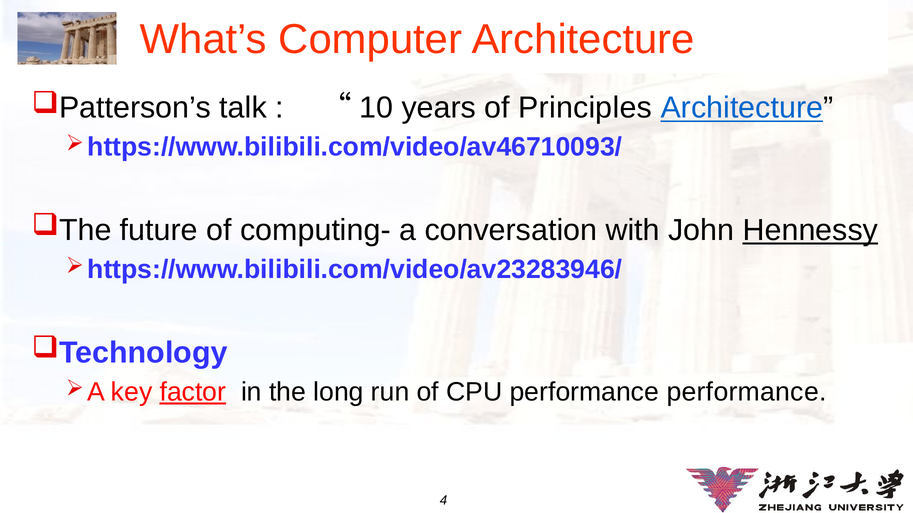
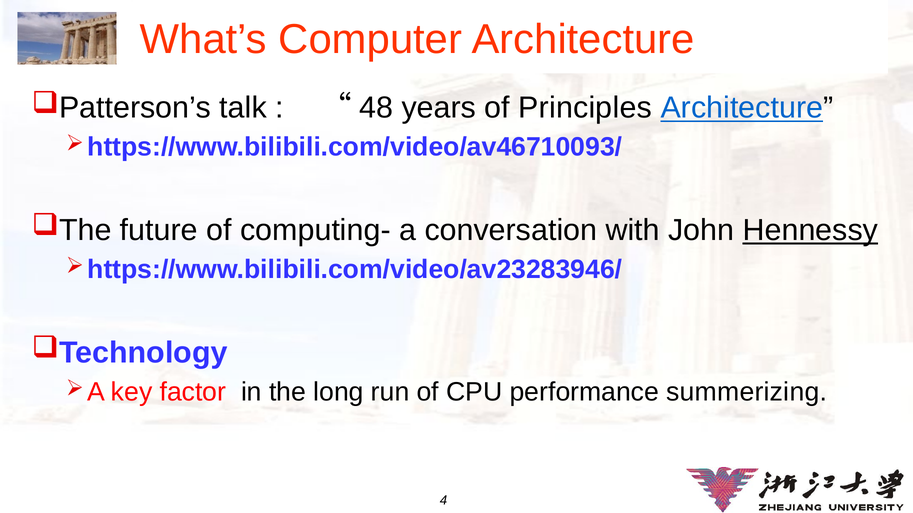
10: 10 -> 48 (376, 108)
factor underline: present -> none (193, 392)
performance performance: performance -> summerizing (747, 392)
